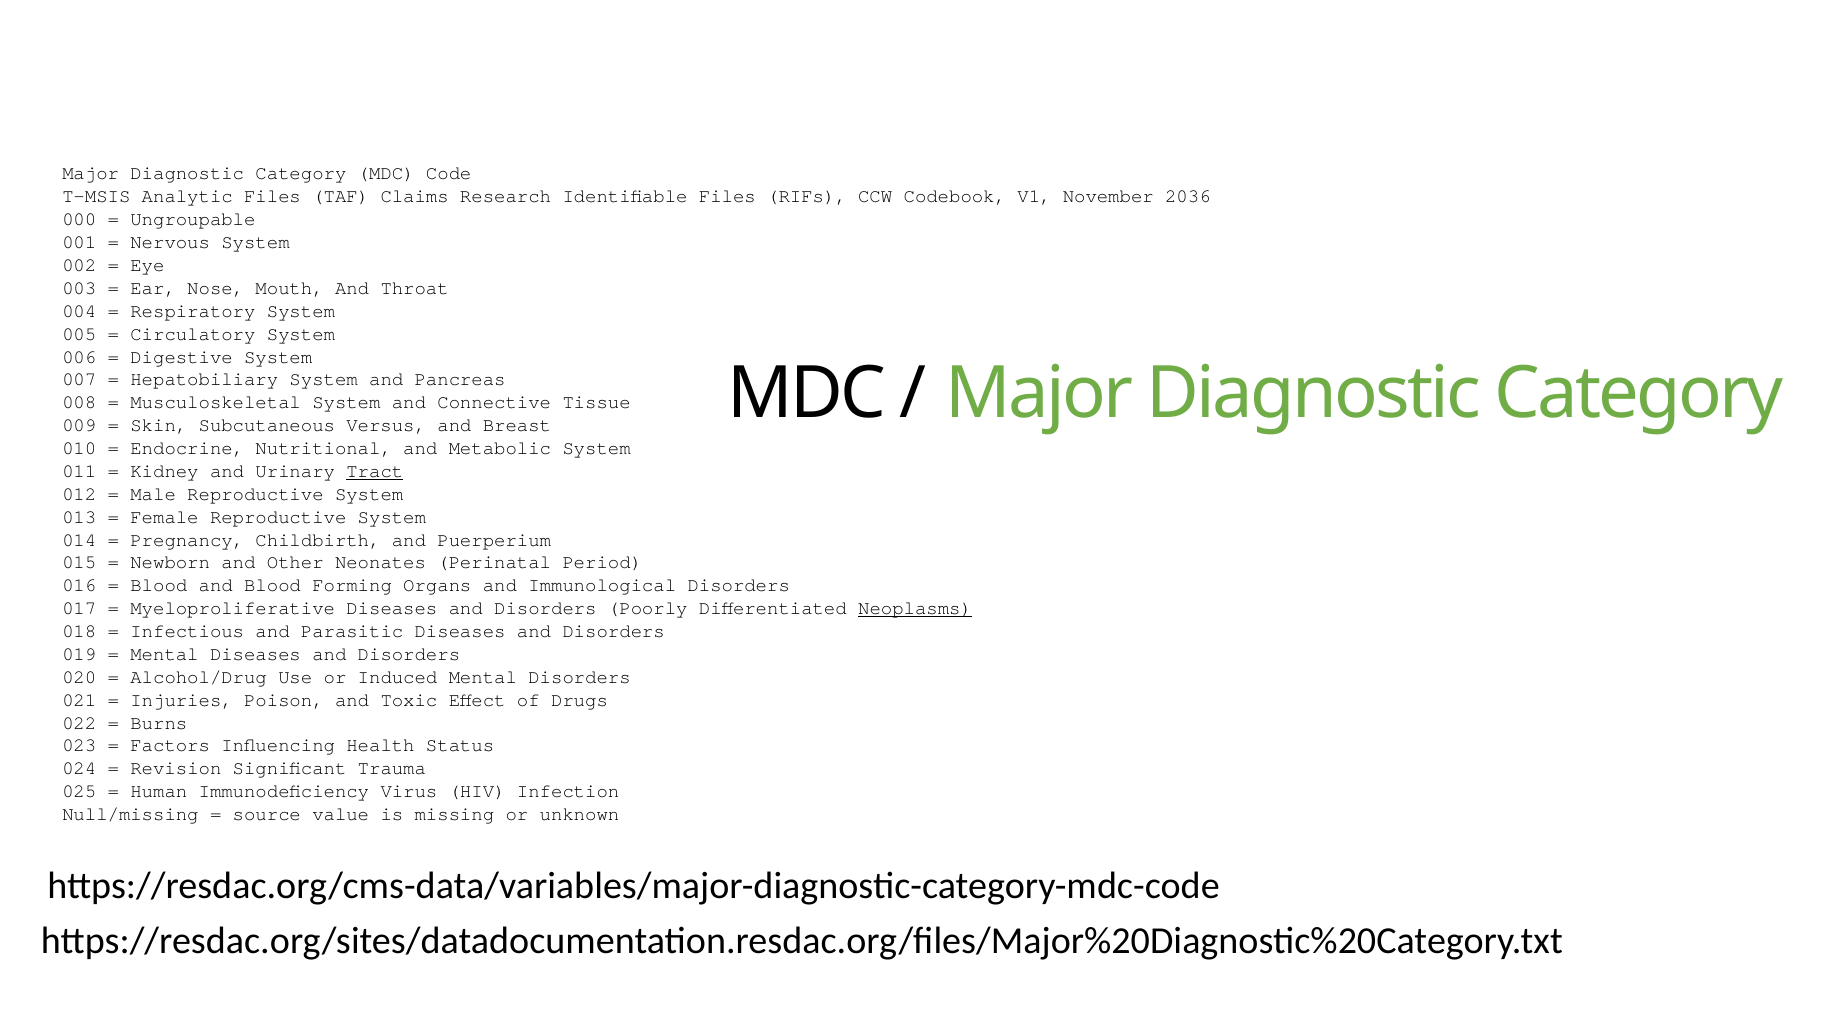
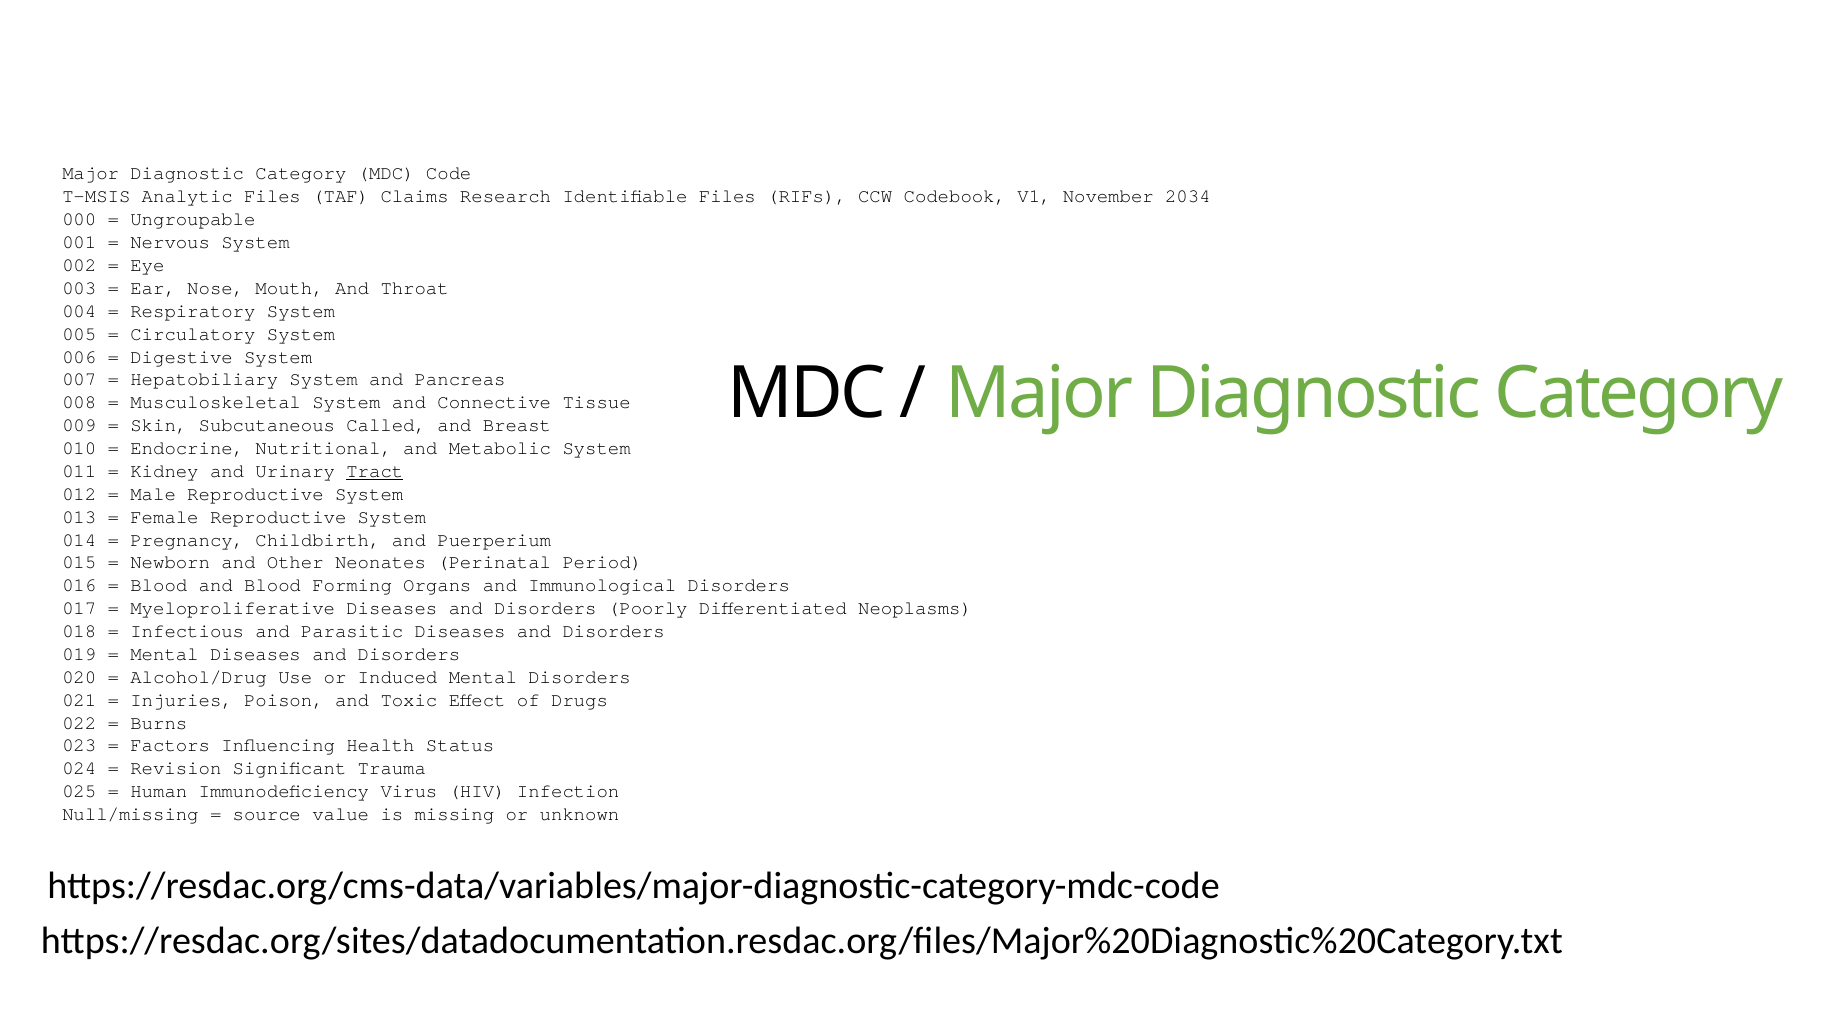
2036: 2036 -> 2034 (1188, 196)
Versus: Versus -> Called (386, 425)
Neoplasms underline: present -> none (915, 608)
